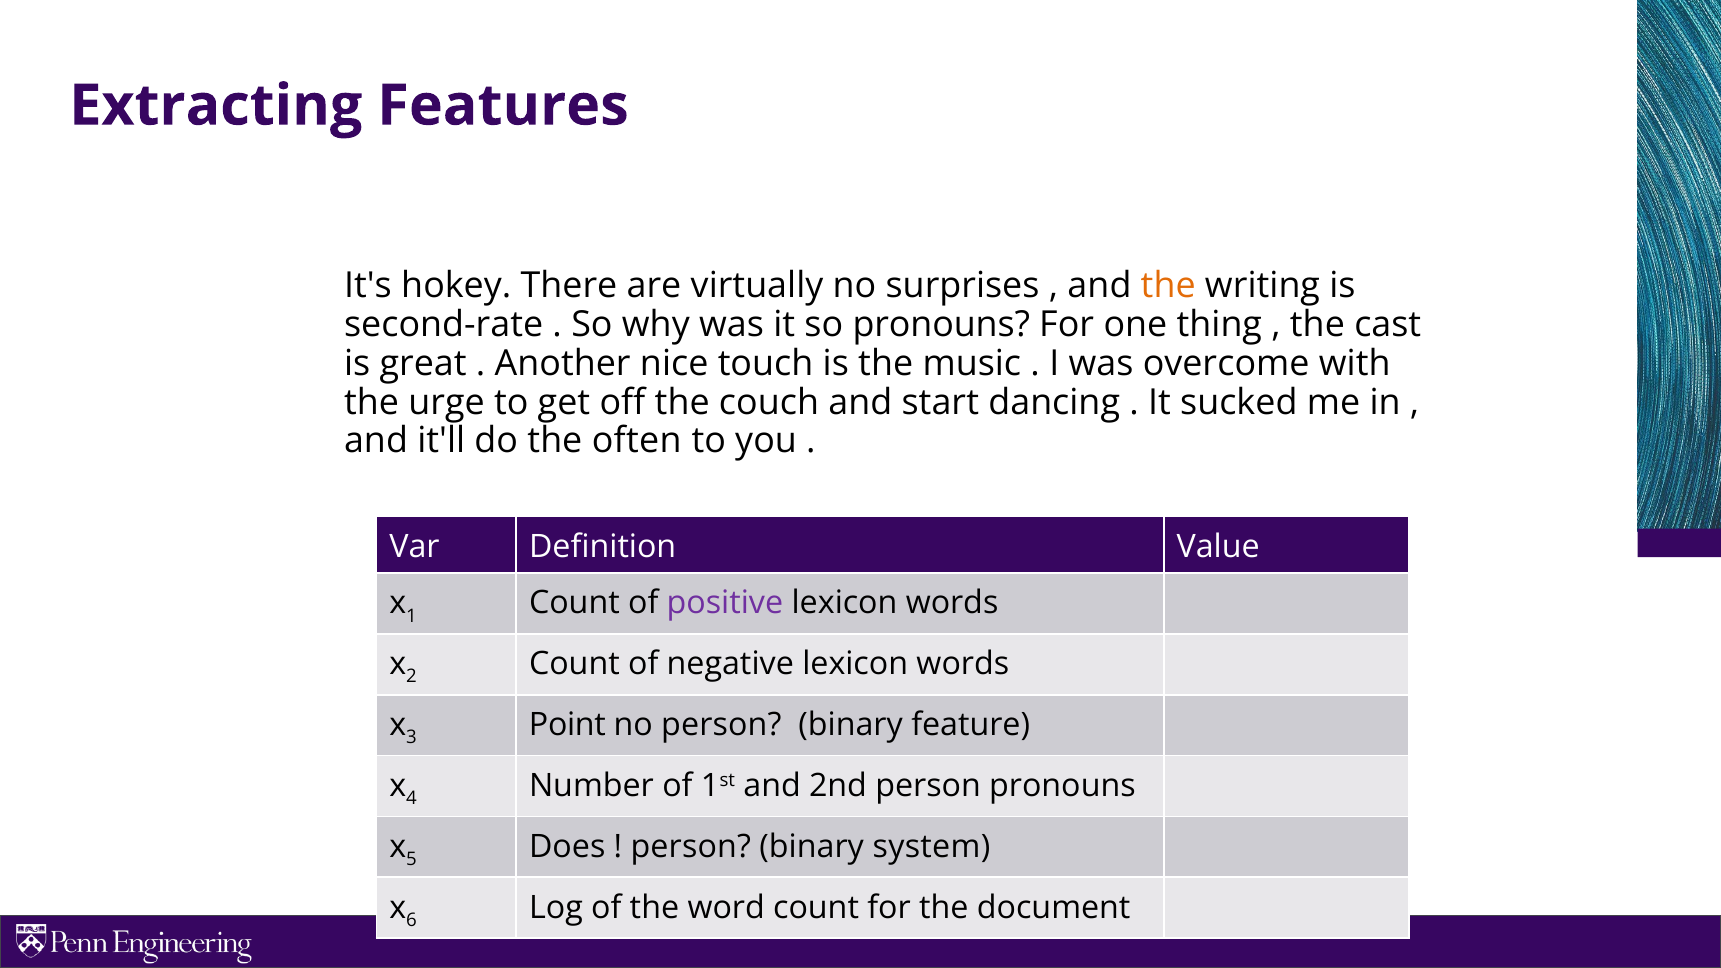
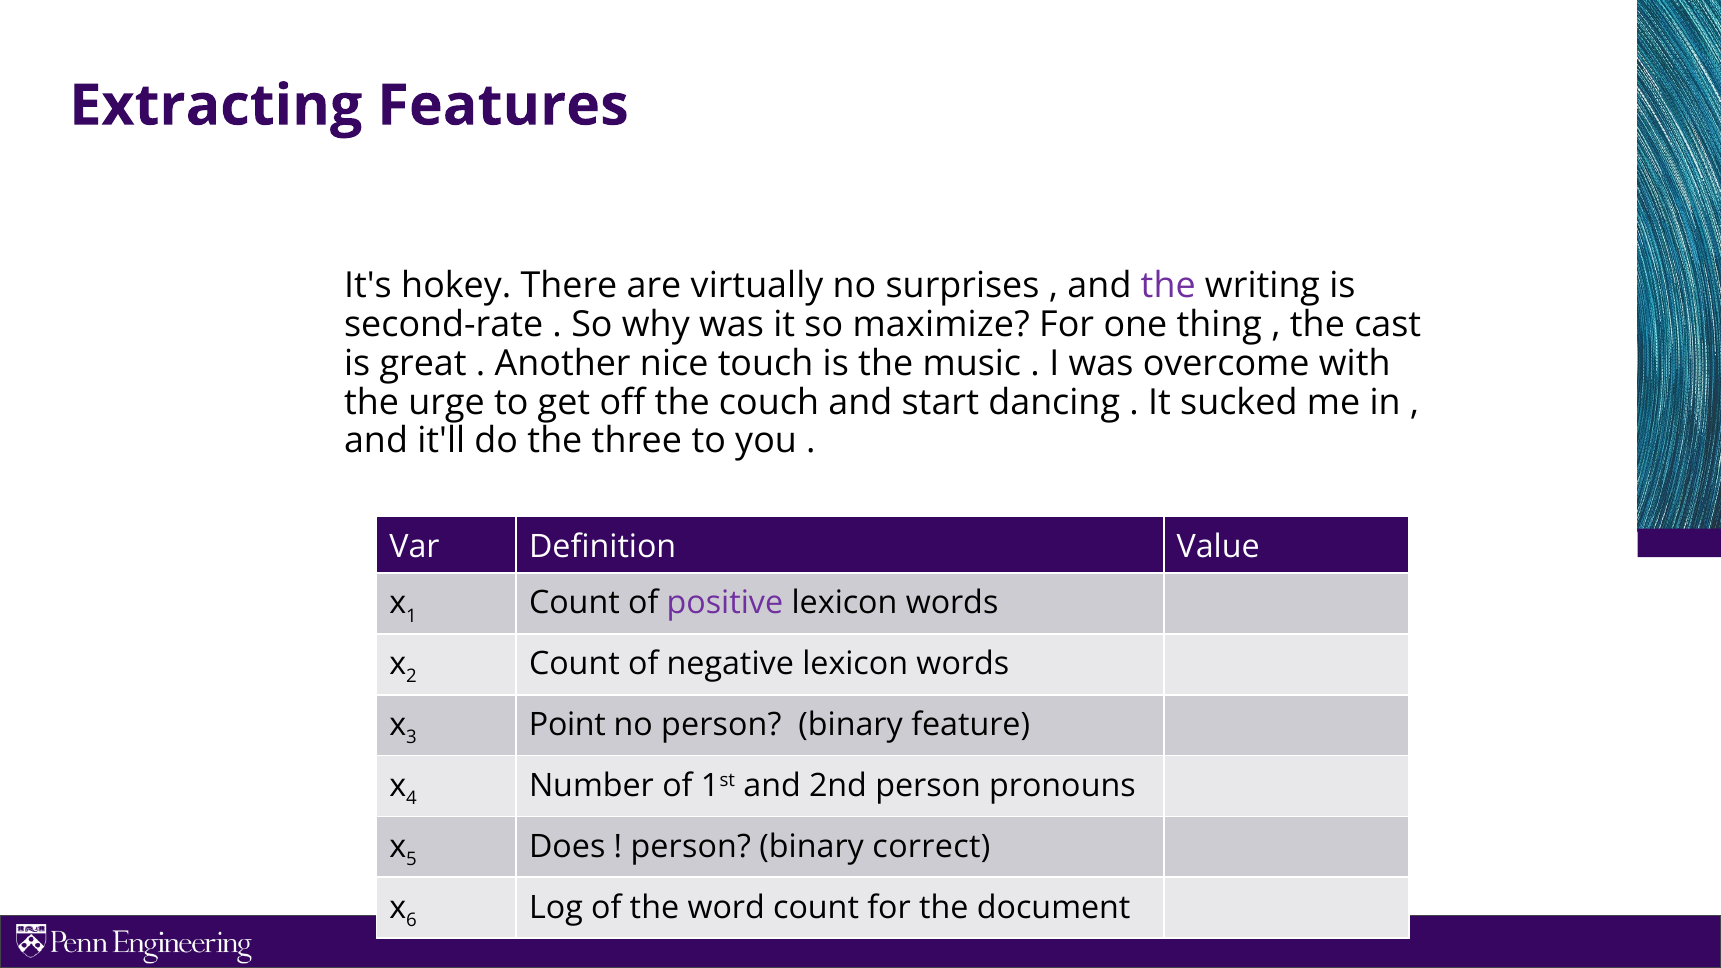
the colour: orange -> purple (1168, 286)
so pronouns: pronouns -> maximize (941, 325)
often: often -> three (637, 441)
system: system -> correct (931, 847)
